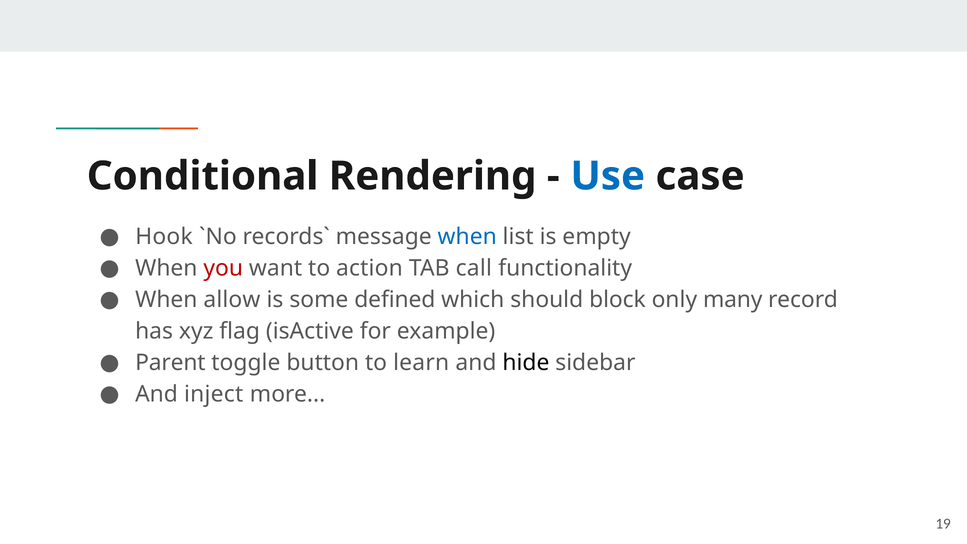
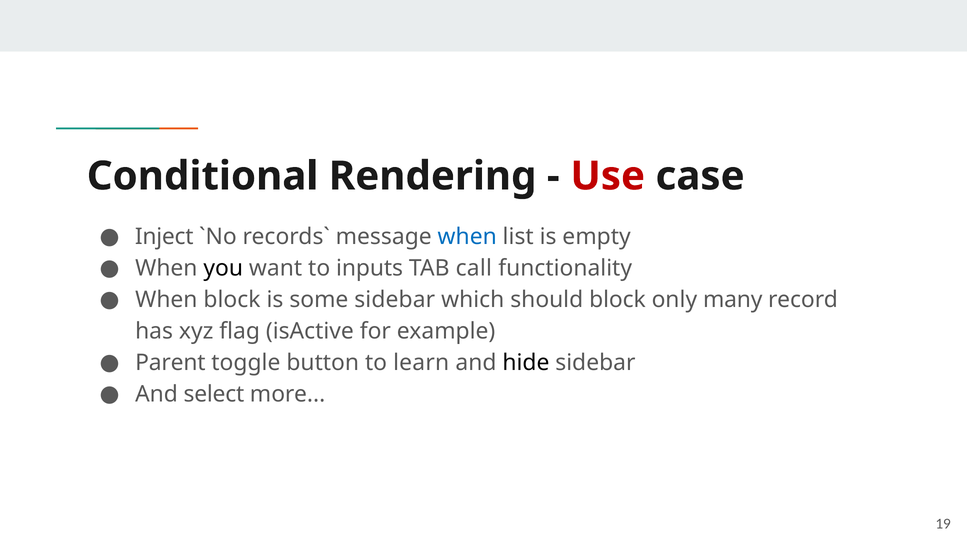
Use colour: blue -> red (608, 176)
Hook: Hook -> Inject (164, 237)
you colour: red -> black (223, 268)
action: action -> inputs (370, 268)
When allow: allow -> block (232, 300)
some defined: defined -> sidebar (395, 300)
inject: inject -> select (214, 394)
